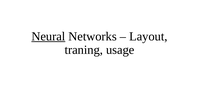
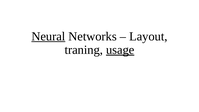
usage underline: none -> present (120, 50)
